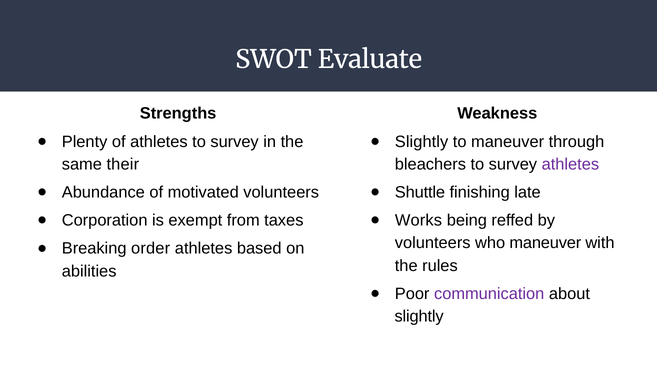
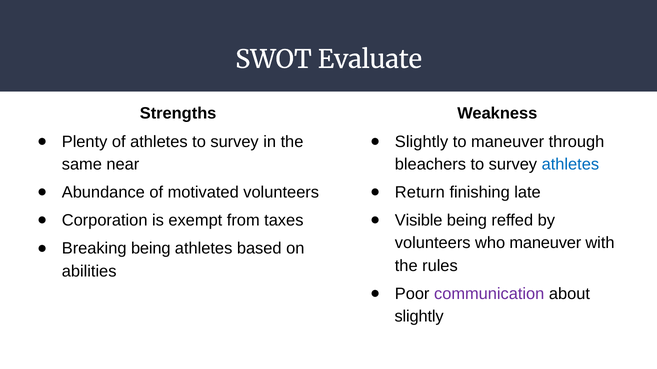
their: their -> near (123, 164)
athletes colour: purple -> blue (570, 164)
Shuttle: Shuttle -> Return (420, 193)
Works: Works -> Visible (419, 221)
Breaking order: order -> being (151, 249)
